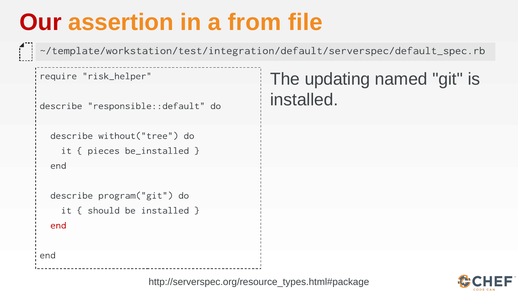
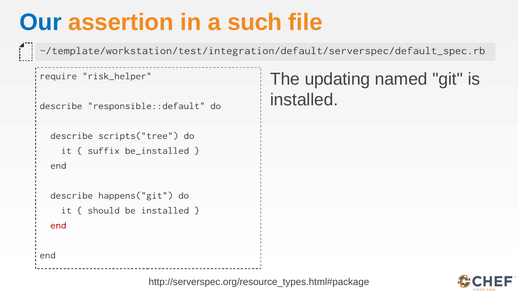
Our colour: red -> blue (41, 22)
from: from -> such (255, 22)
without("tree: without("tree -> scripts("tree (138, 135)
pieces: pieces -> suffix (104, 150)
program("git: program("git -> happens("git (136, 195)
